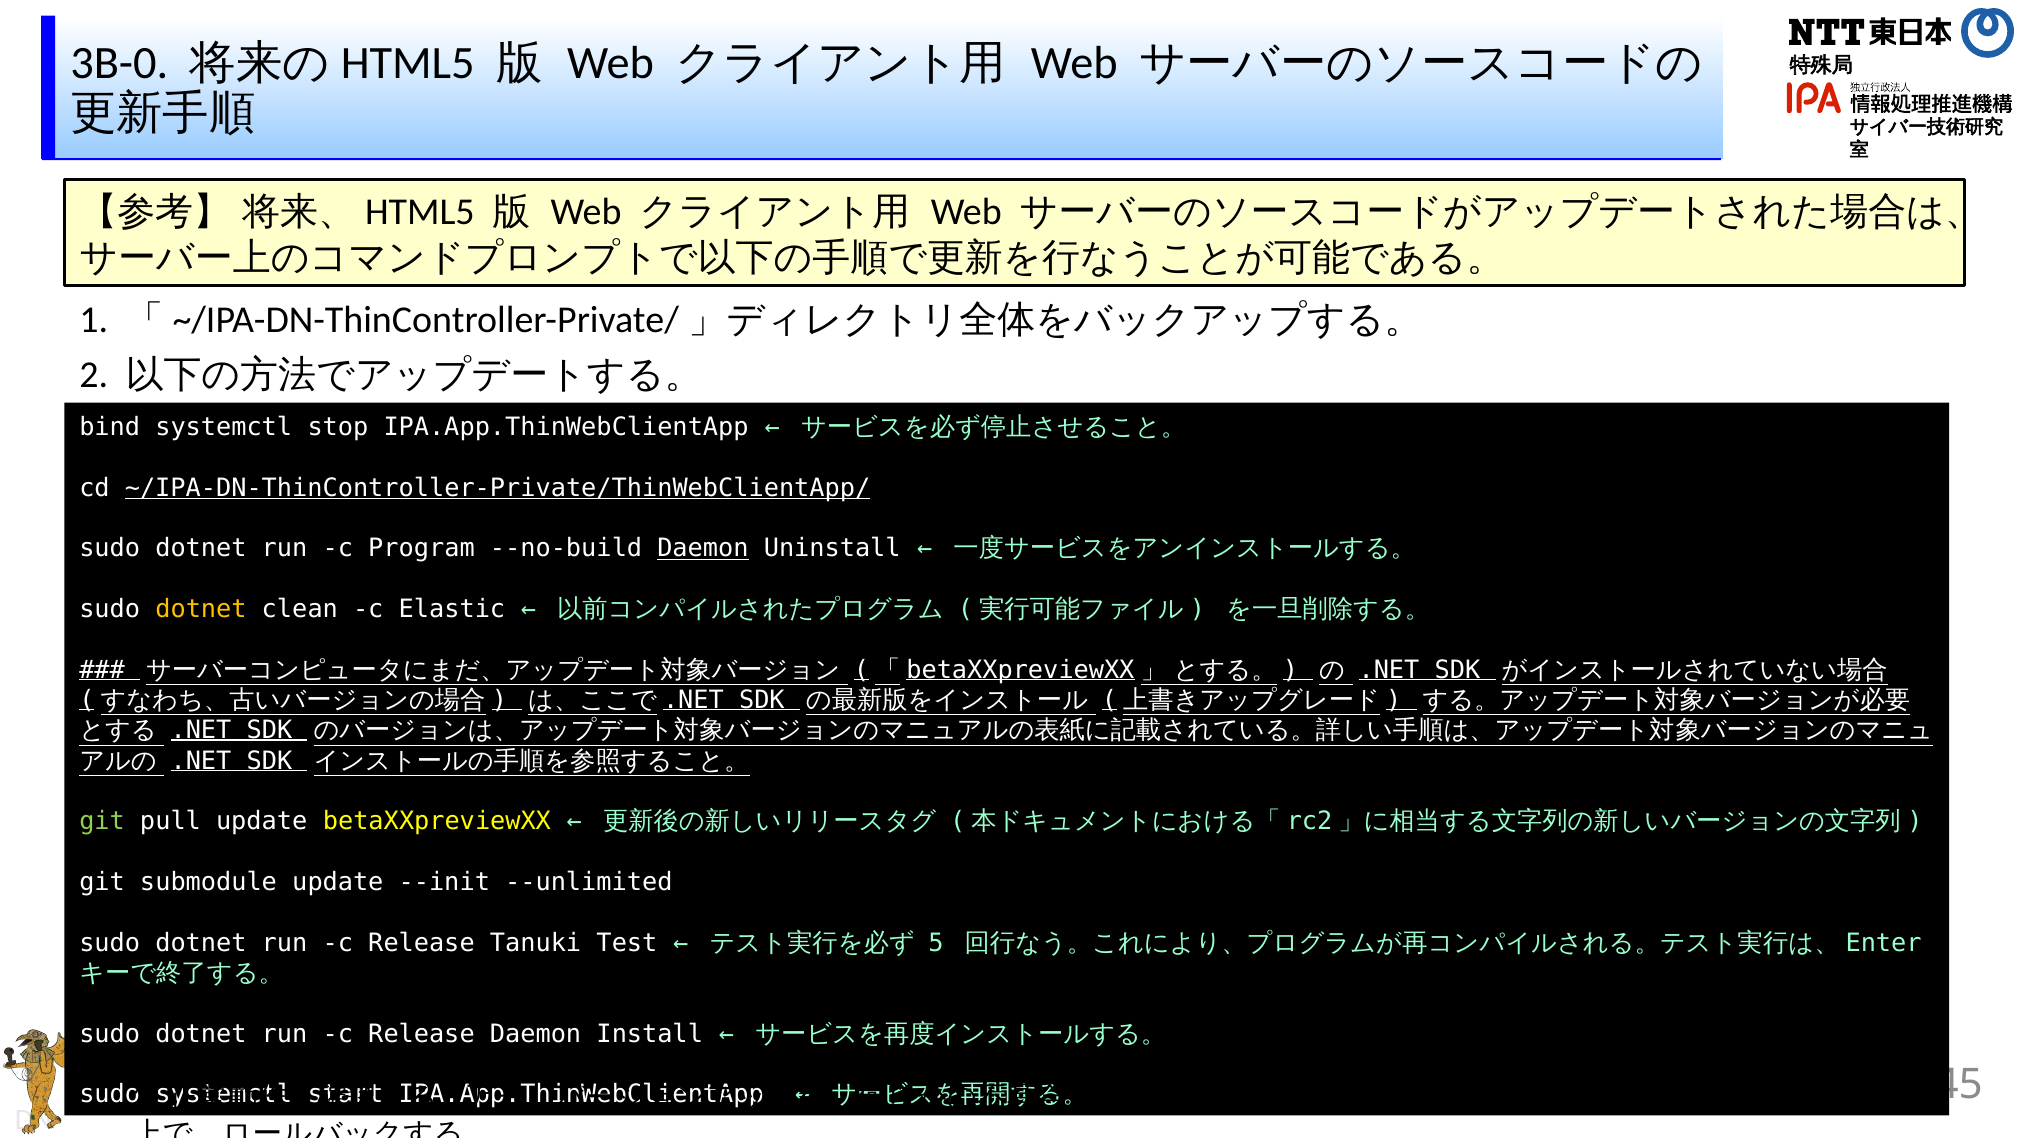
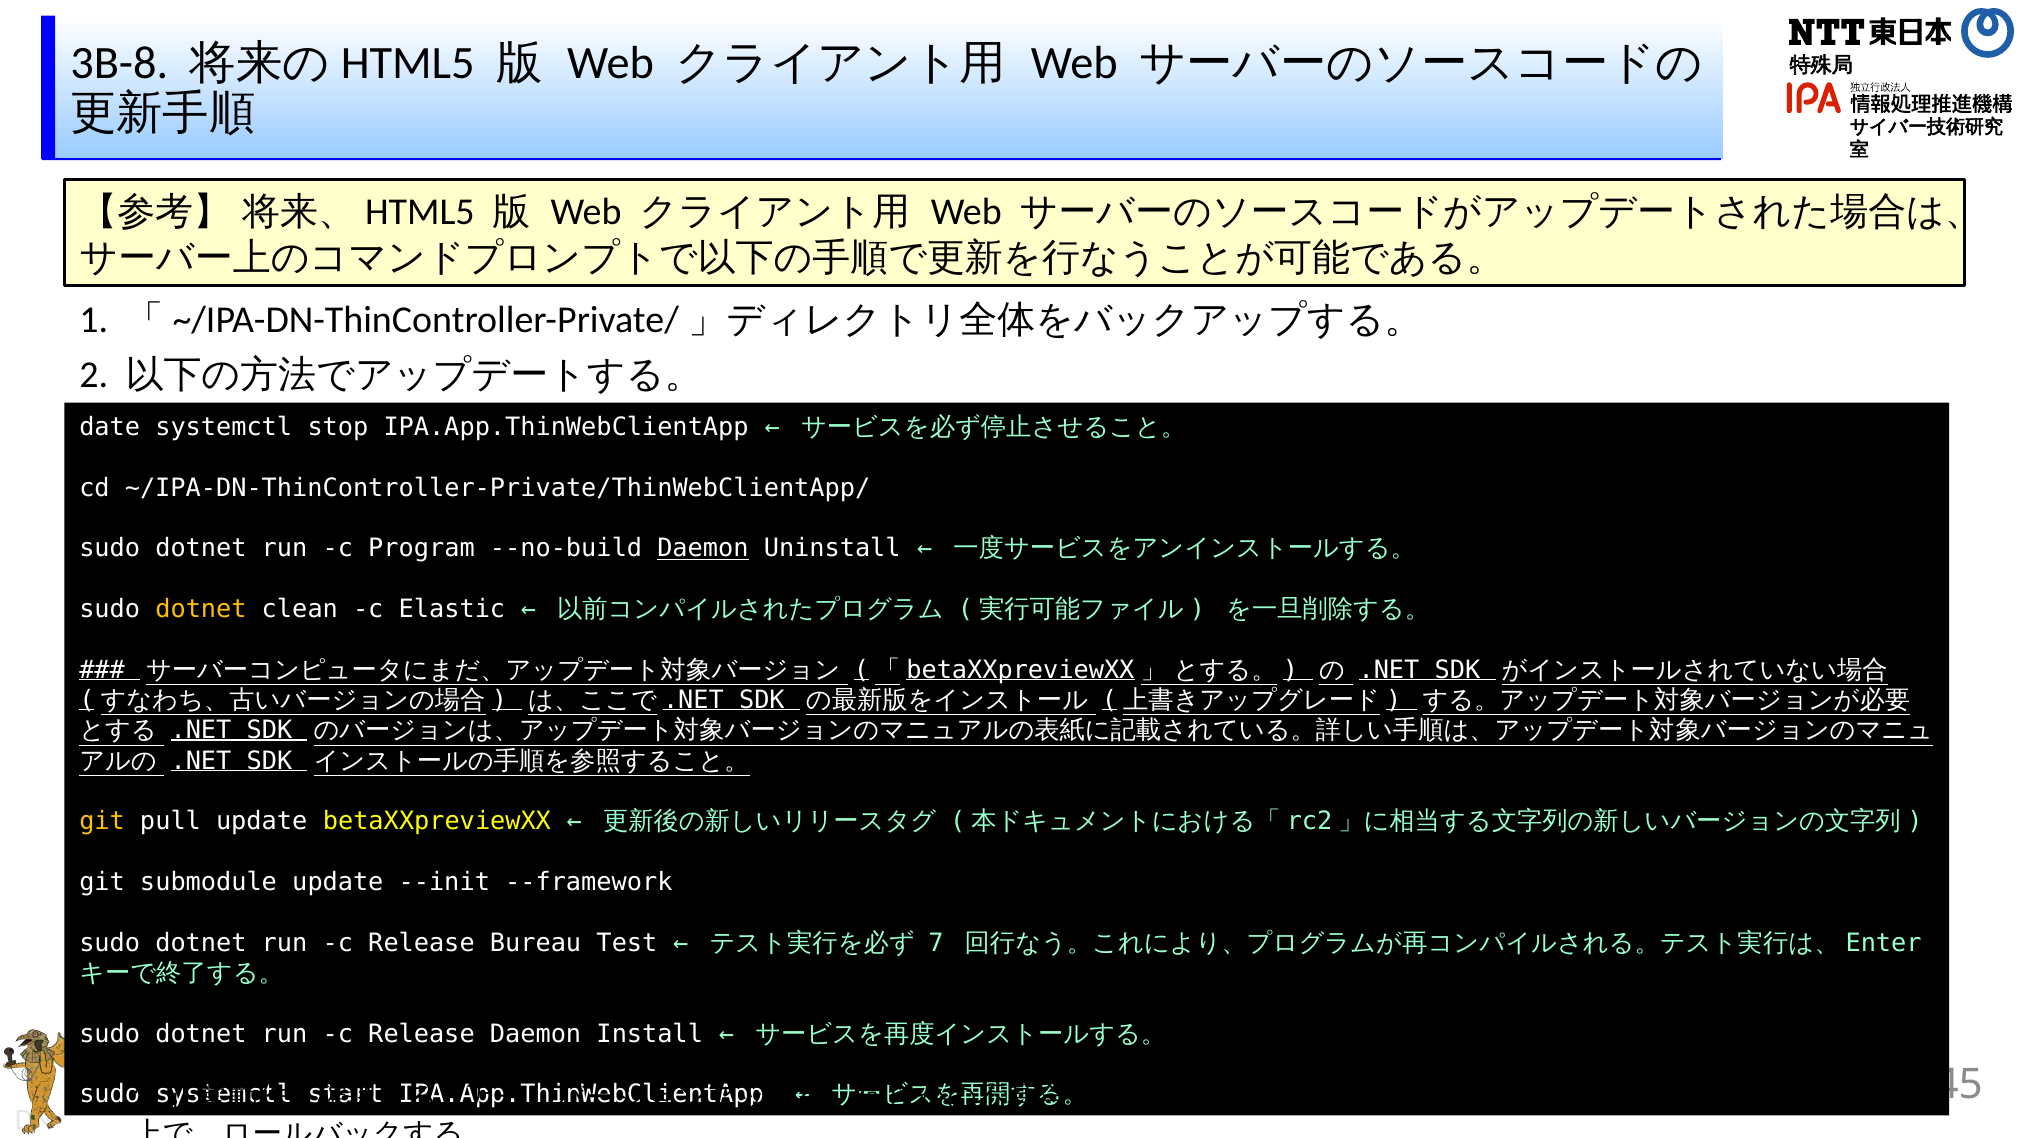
3B-0: 3B-0 -> 3B-8 (119, 63)
bind: bind -> date (110, 427)
~/IPA-DN-ThinController-Private/ThinWebClientApp/ underline: present -> none (498, 488)
git colour: light green -> yellow (102, 822)
--unlimited: --unlimited -> --framework (589, 883)
Tanuki: Tanuki -> Bureau (536, 943)
5: 5 -> 7 (936, 943)
